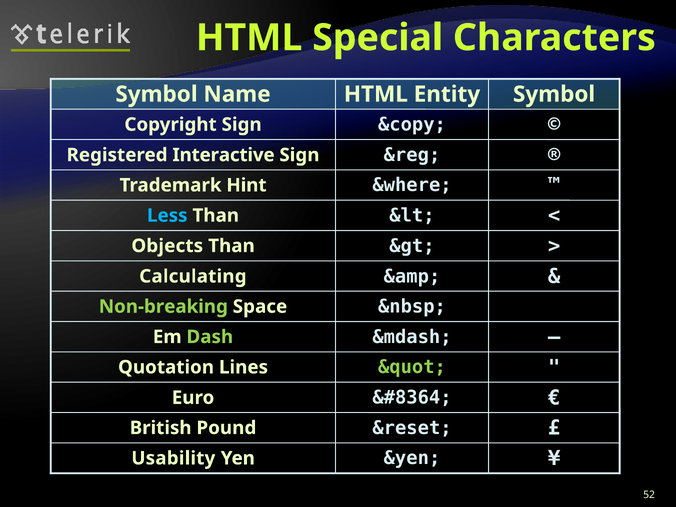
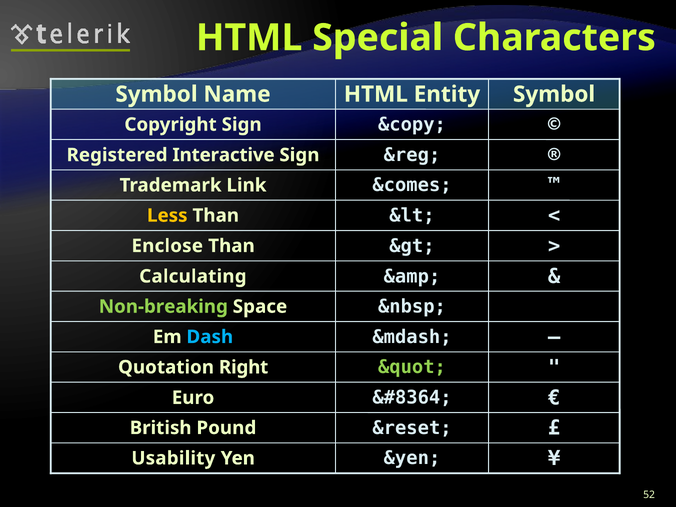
&where: &where -> &comes (412, 185)
Hint: Hint -> Link (246, 185)
Less colour: light blue -> yellow (167, 216)
Objects: Objects -> Enclose (167, 246)
Dash colour: light green -> light blue (210, 337)
Lines: Lines -> Right (244, 367)
